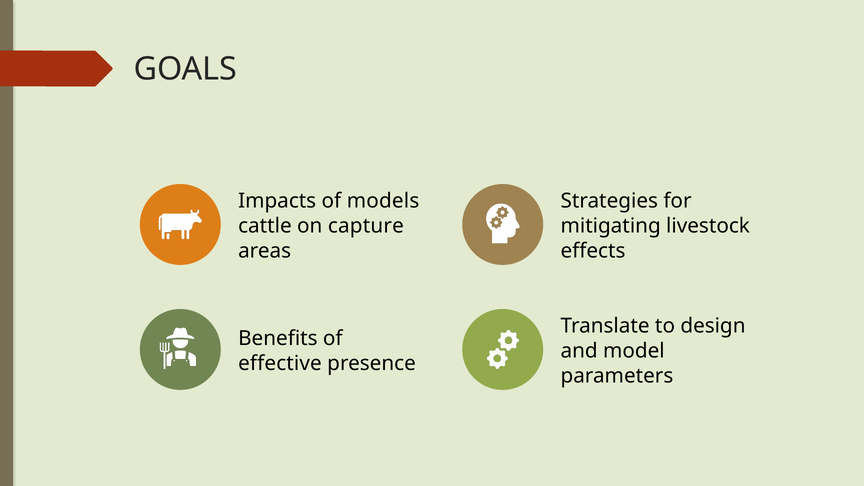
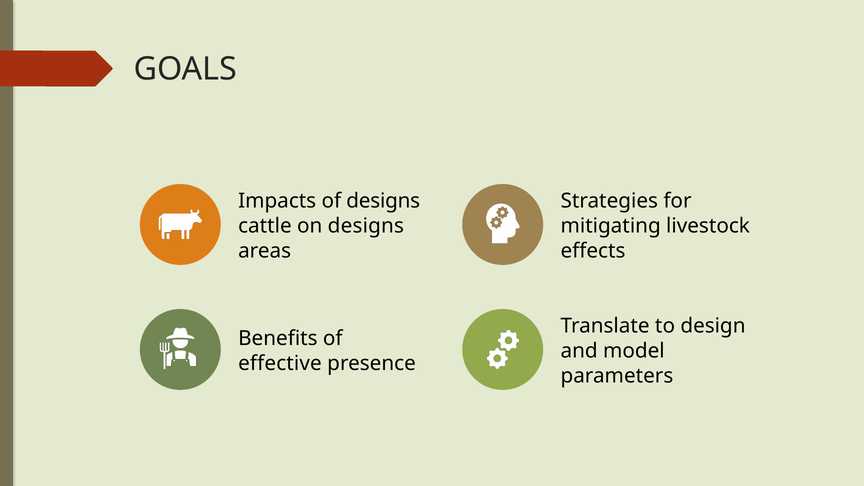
of models: models -> designs (383, 201)
on capture: capture -> designs (366, 226)
